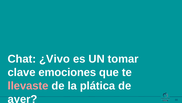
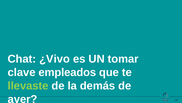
emociones: emociones -> empleados (67, 72)
llevaste colour: pink -> light green (28, 85)
plática: plática -> demás (98, 85)
